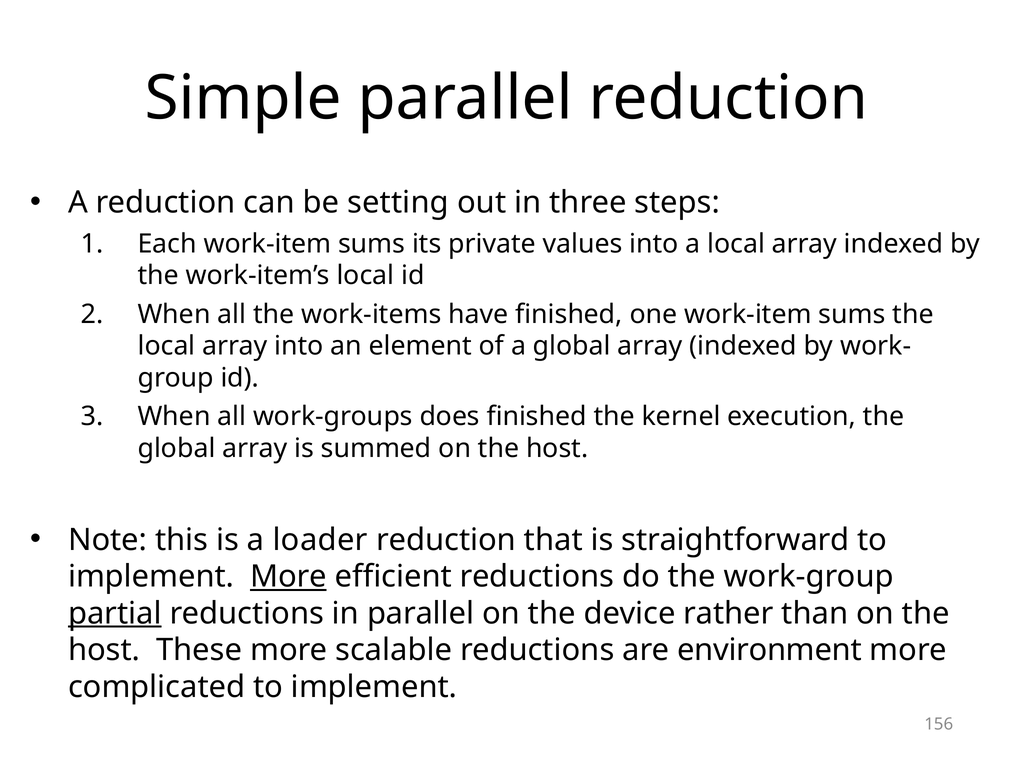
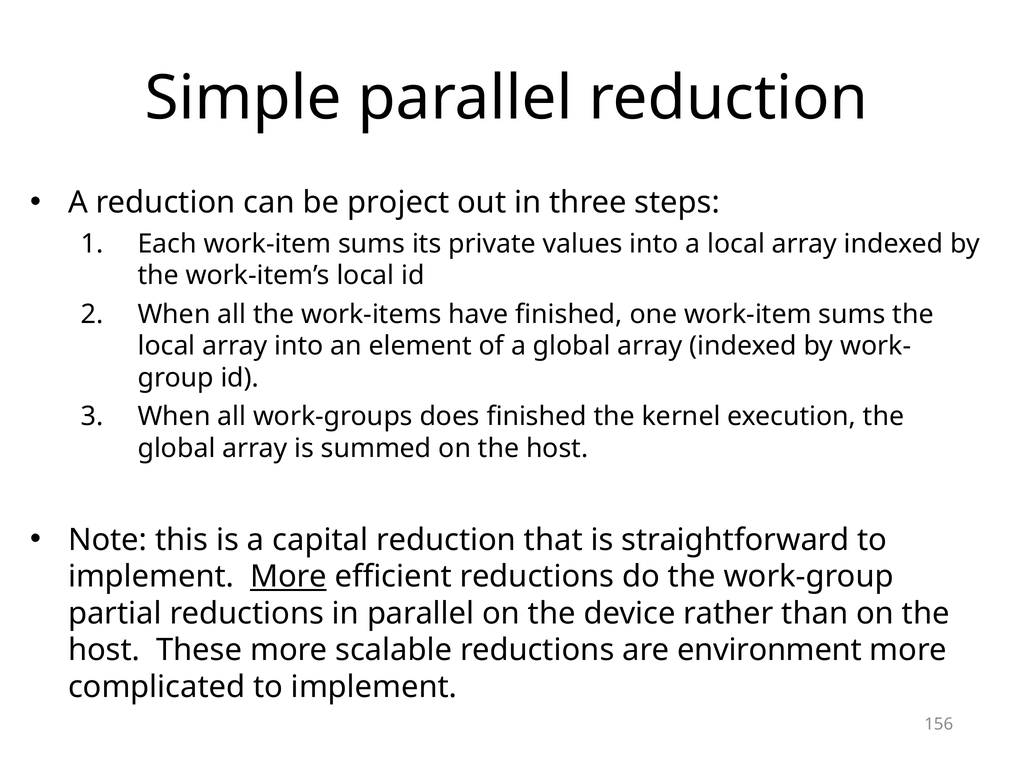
setting: setting -> project (398, 203)
loader: loader -> capital (320, 540)
partial underline: present -> none (115, 614)
